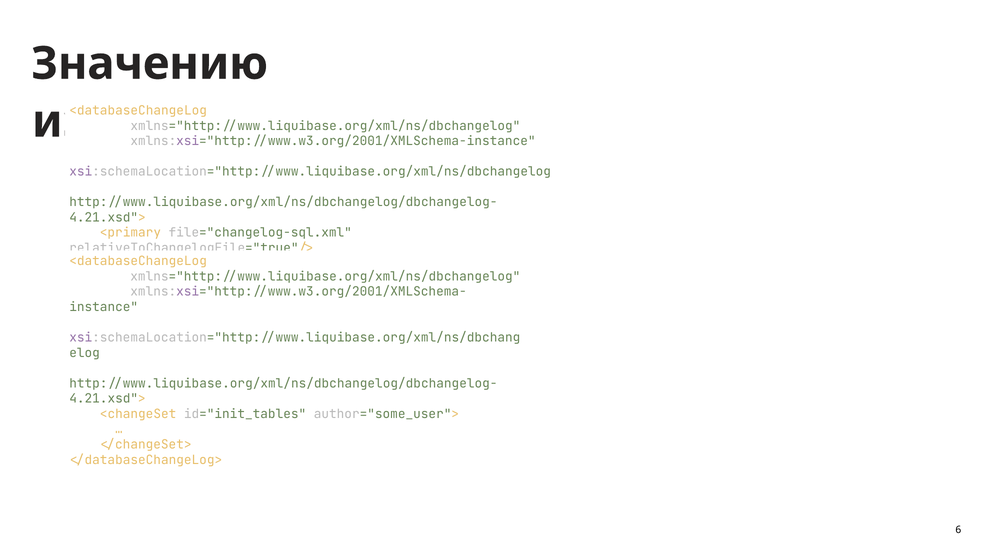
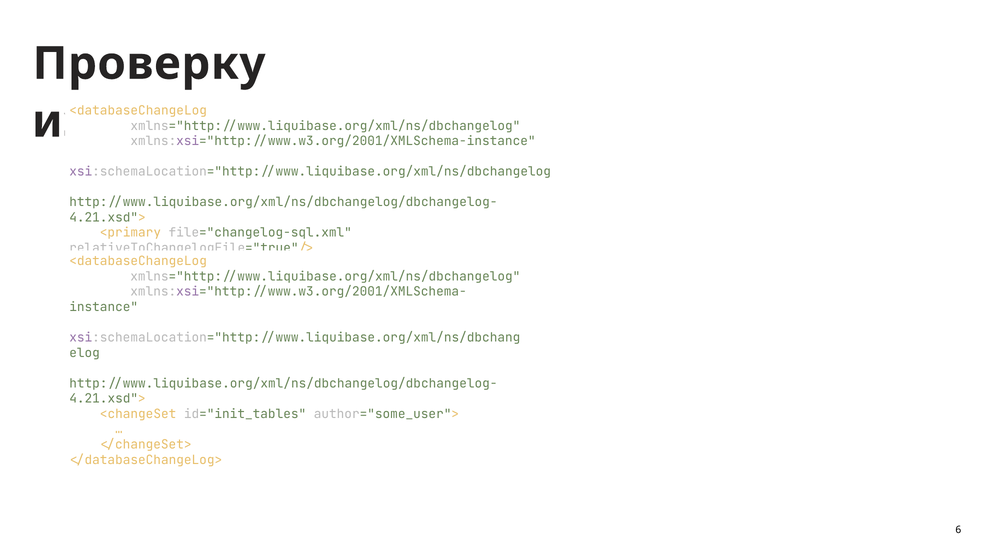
Значению: Значению -> Проверку (149, 64)
